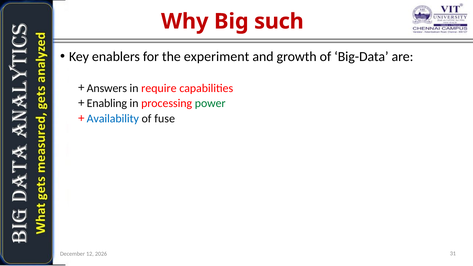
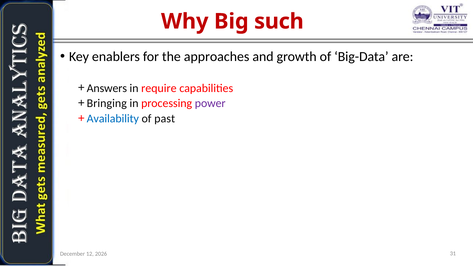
experiment: experiment -> approaches (217, 57)
Enabling: Enabling -> Bringing (107, 103)
power colour: green -> purple (210, 103)
fuse: fuse -> past (165, 119)
